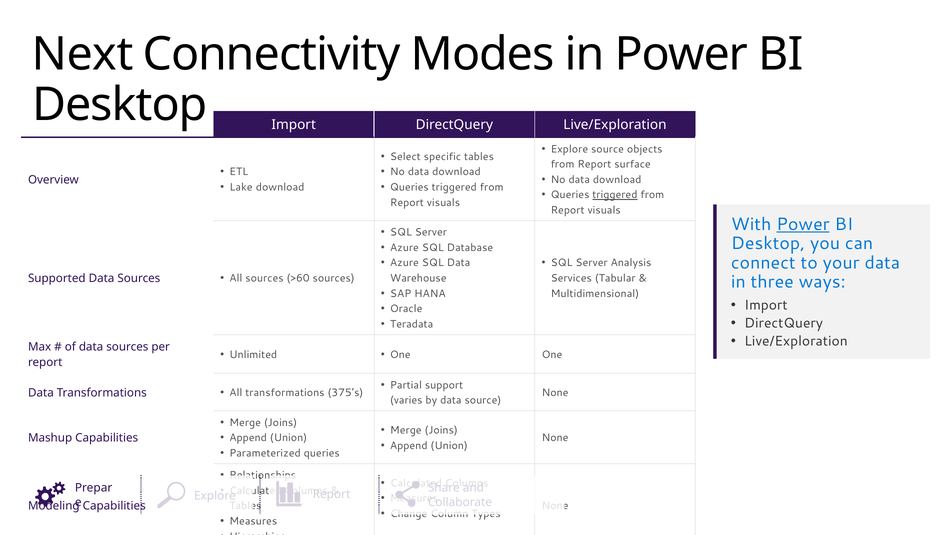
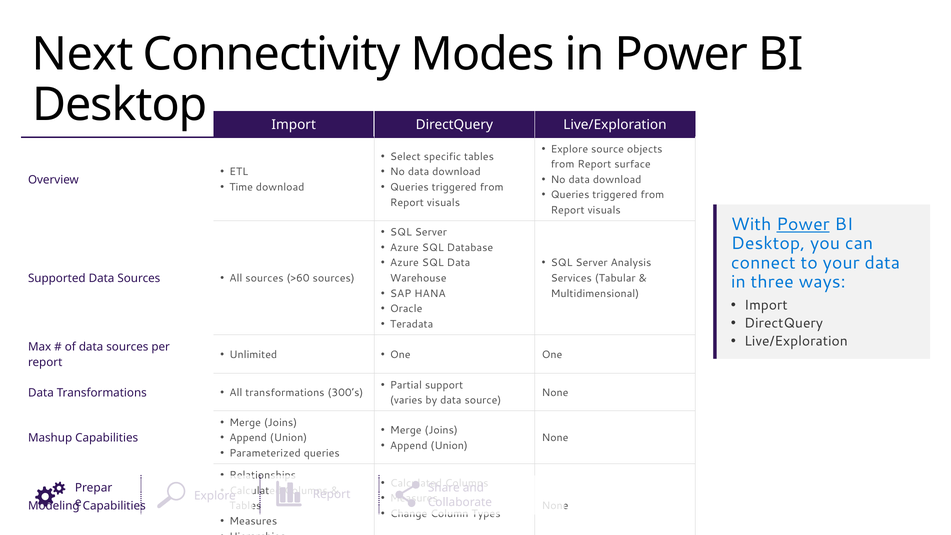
Lake: Lake -> Time (241, 187)
triggered underline: present -> none (615, 195)
375’s: 375’s -> 300’s (345, 393)
